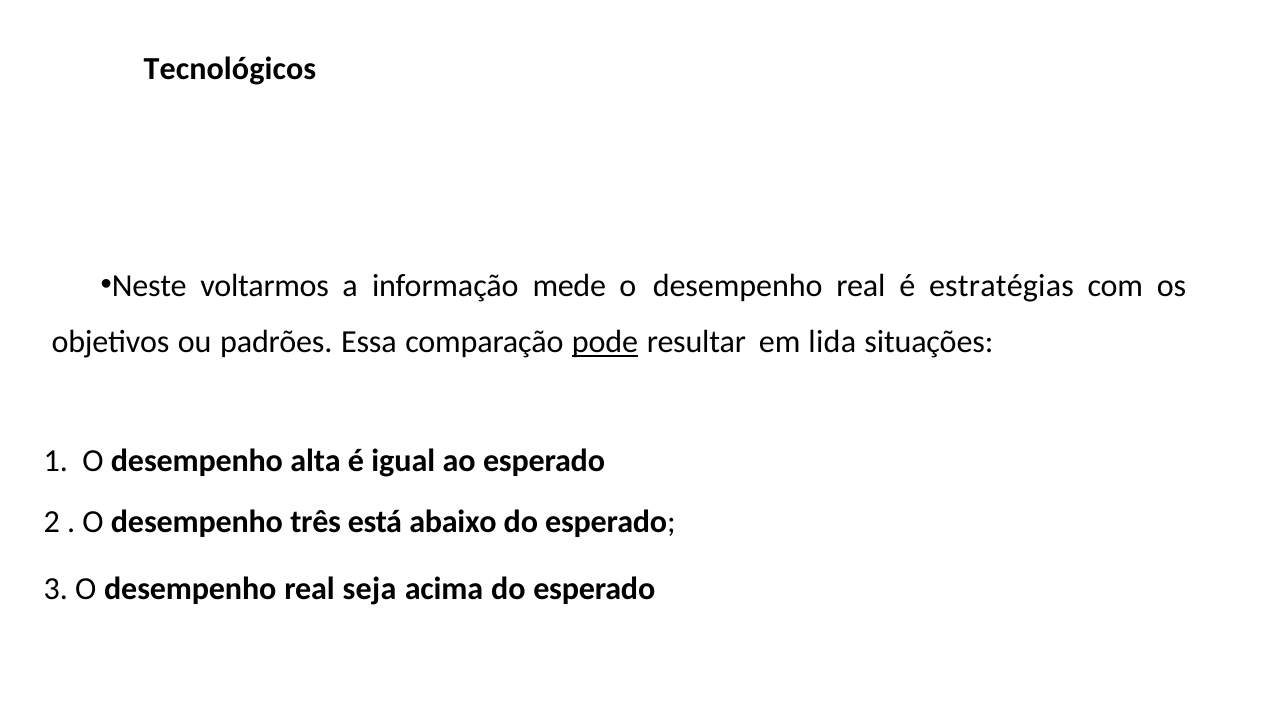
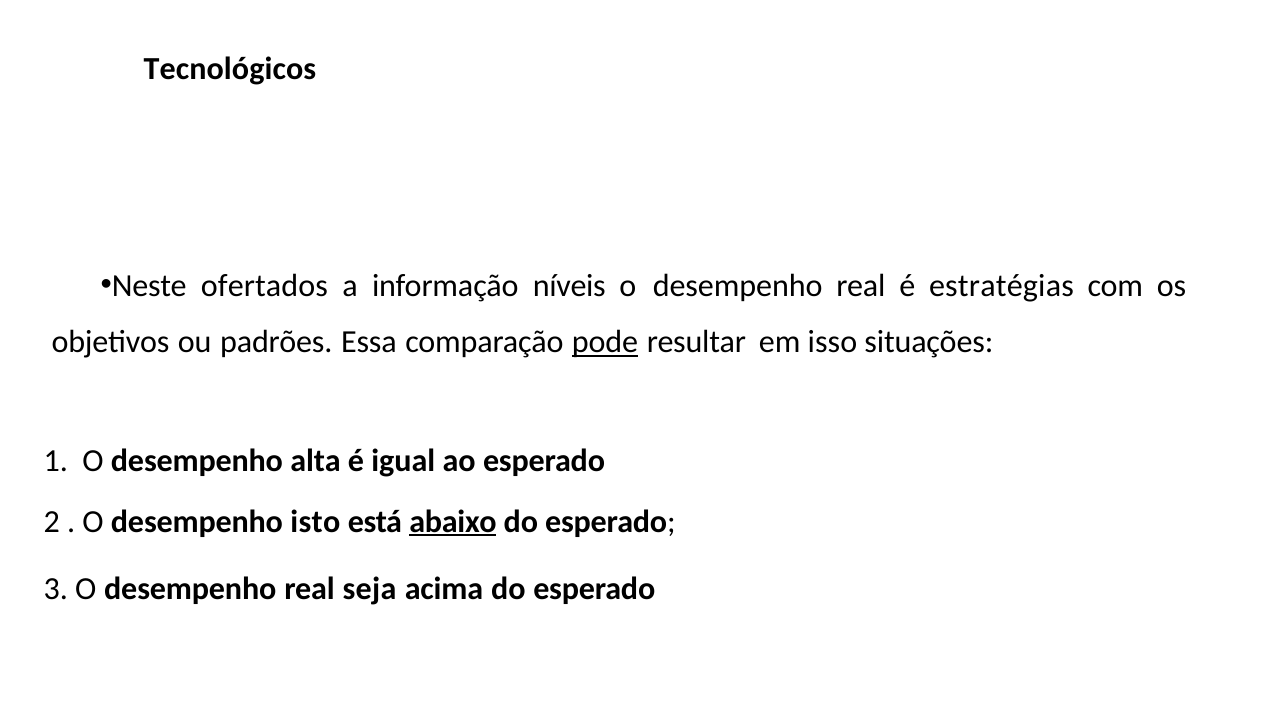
voltarmos: voltarmos -> ofertados (264, 286)
mede: mede -> níveis (569, 286)
lida: lida -> isso (832, 342)
três: três -> isto (315, 522)
abaixo underline: none -> present (453, 522)
